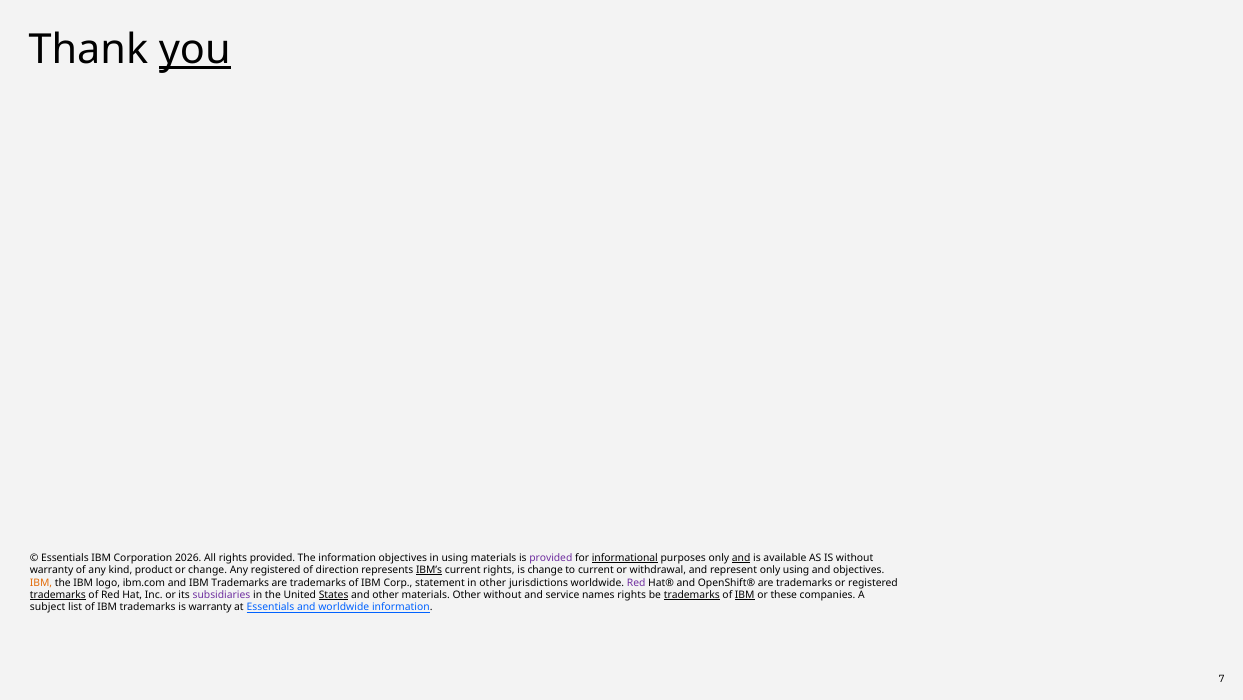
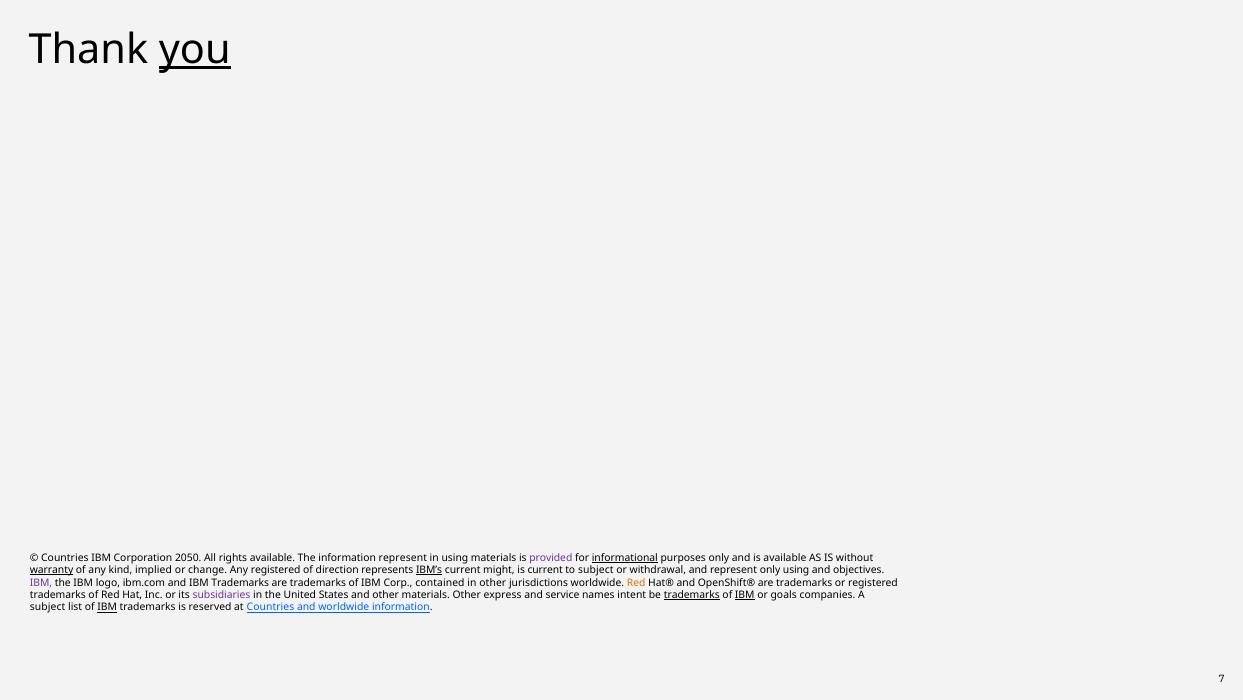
Essentials: Essentials -> Countries (65, 558)
2026: 2026 -> 2050 (188, 558)
rights provided: provided -> available (272, 558)
information objectives: objectives -> represent (403, 558)
and underline: present -> none (741, 558)
warranty underline: none -> present (52, 570)
product: product -> implied (154, 570)
current rights: rights -> might (499, 570)
is change: change -> current (545, 570)
to current: current -> subject (596, 570)
IBM colour: orange -> purple (41, 583)
statement: statement -> contained (440, 583)
Red colour: purple -> orange (636, 583)
trademarks underline: present -> none (58, 595)
States underline: present -> none (334, 595)
Other without: without -> express (503, 595)
names rights: rights -> intent (632, 595)
these: these -> goals (784, 595)
IBM underline: none -> present (107, 607)
is warranty: warranty -> reserved (210, 607)
at Essentials: Essentials -> Countries (271, 607)
